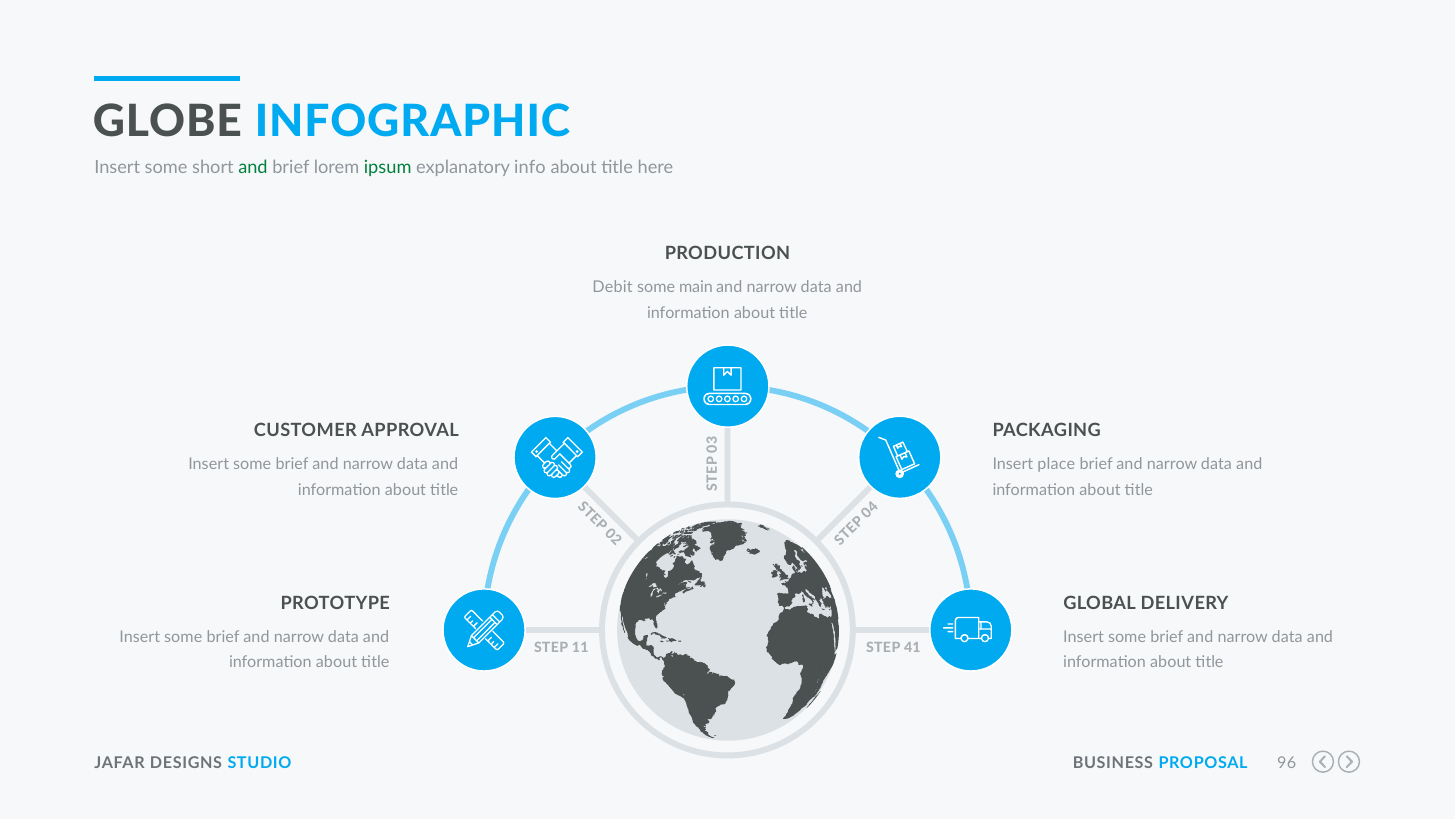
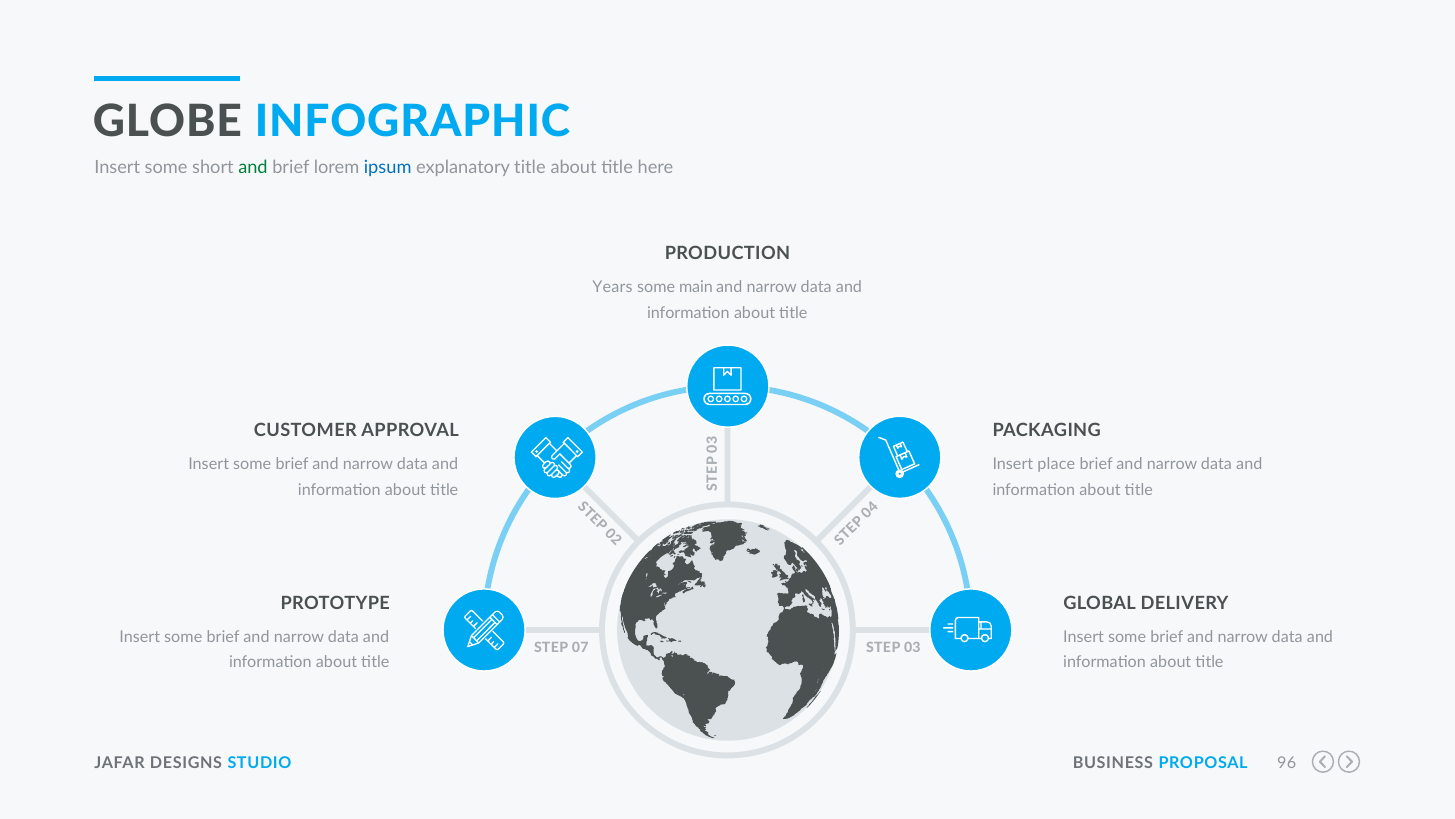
ipsum colour: green -> blue (388, 167)
explanatory info: info -> title (530, 167)
Debit: Debit -> Years (613, 287)
11: 11 -> 07 (580, 647)
41: 41 -> 03 (912, 647)
